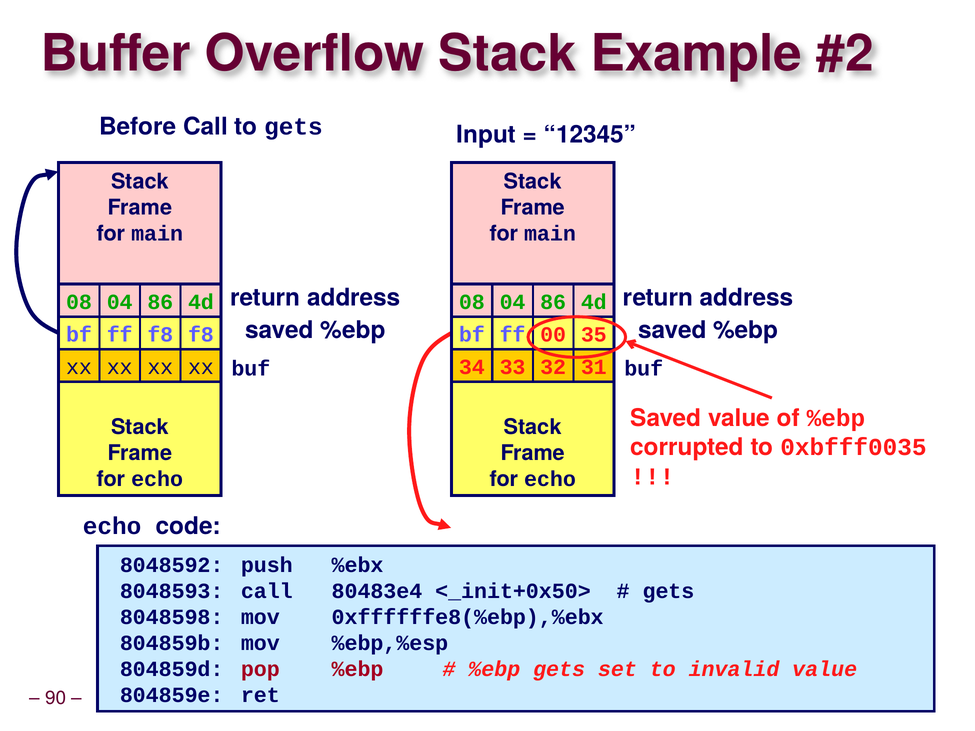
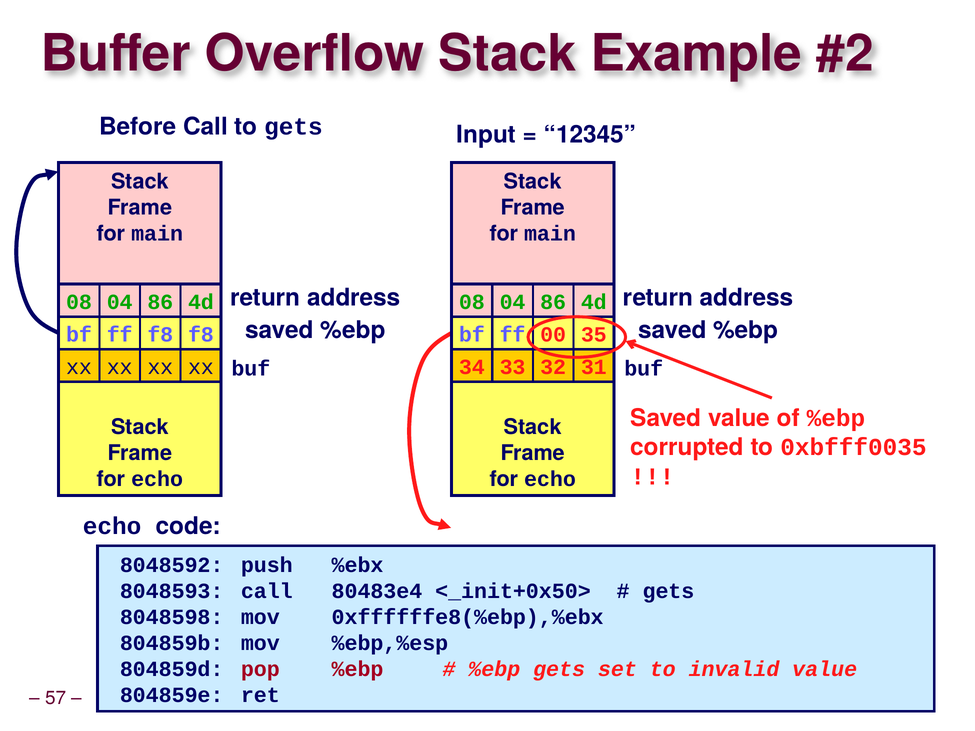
90: 90 -> 57 (56, 698)
